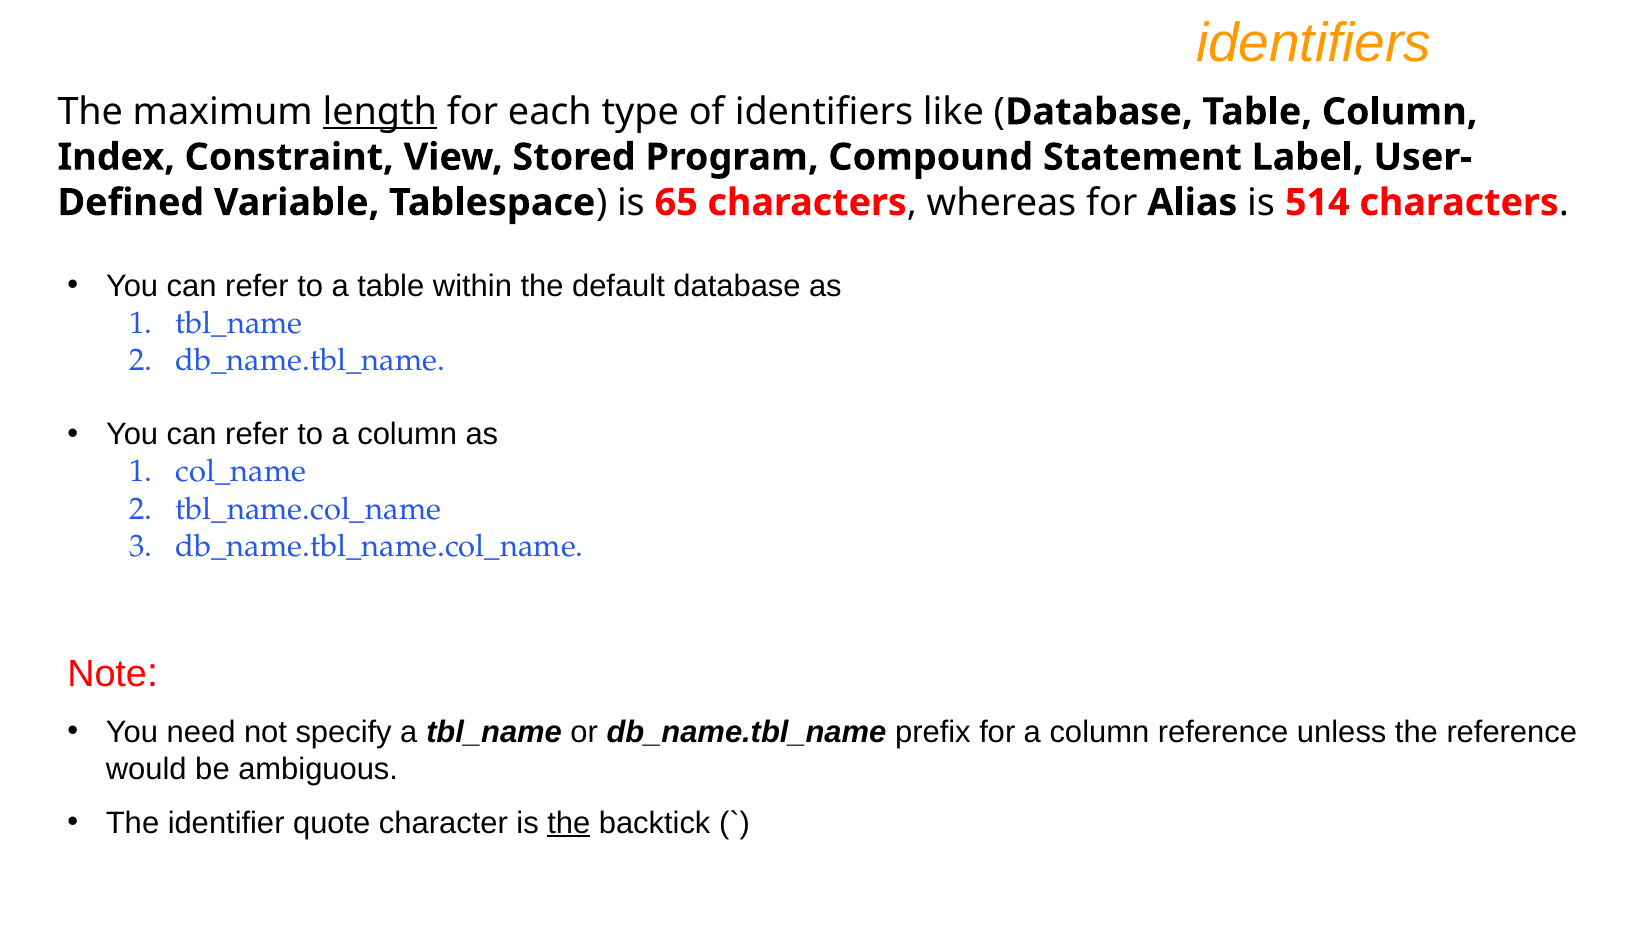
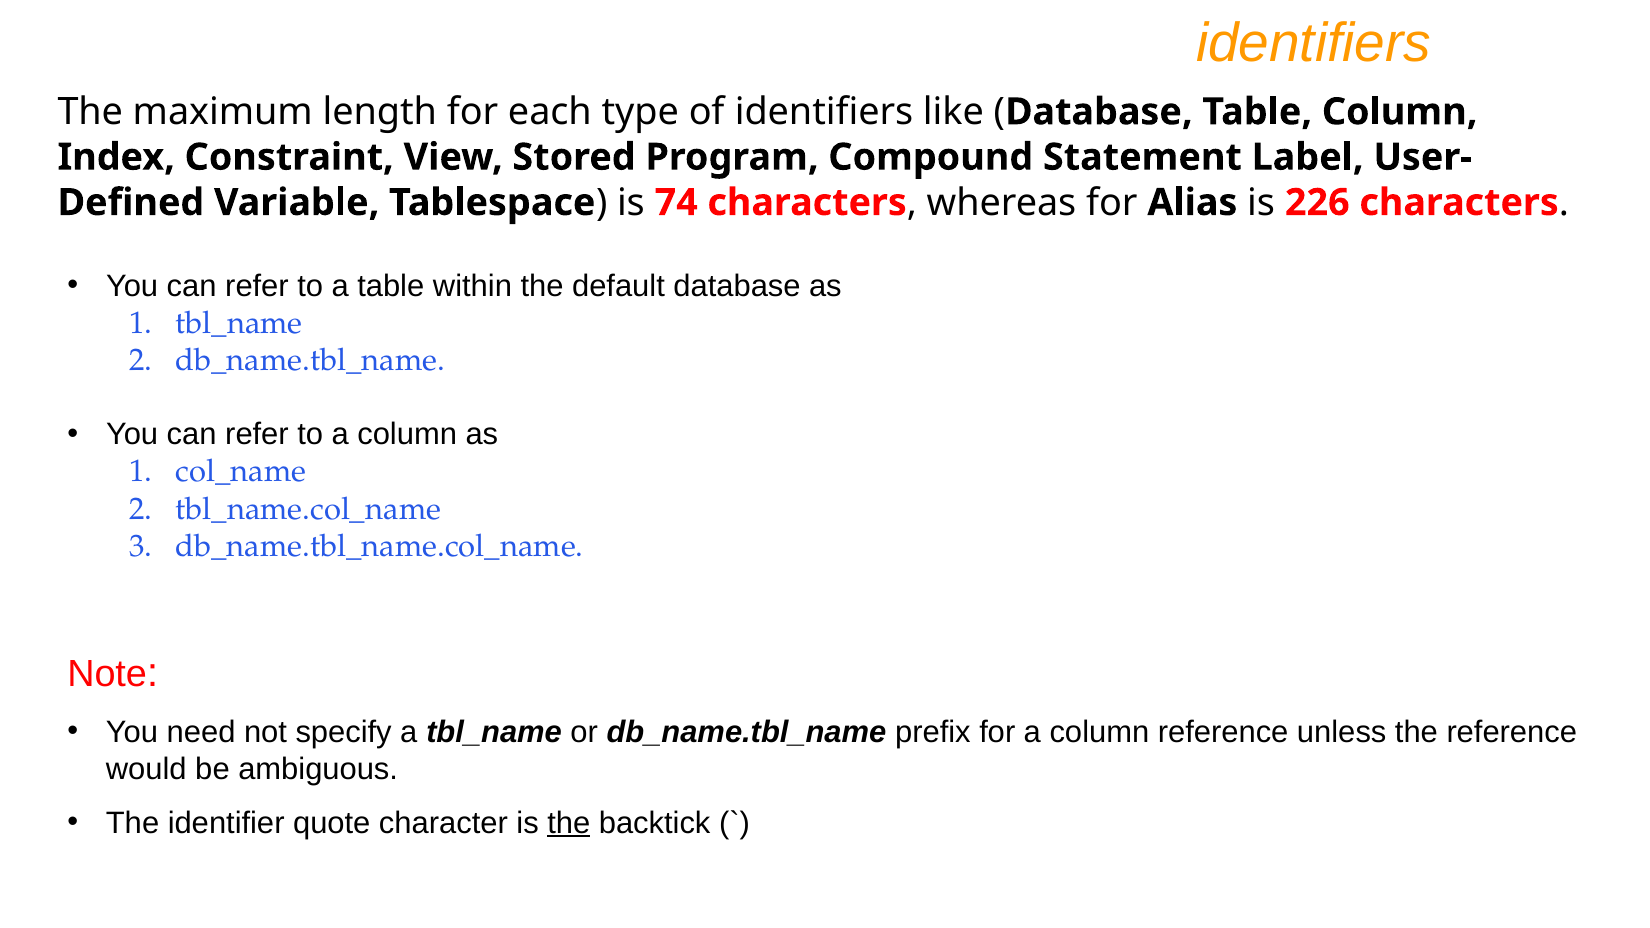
length underline: present -> none (380, 112)
65: 65 -> 74 (676, 203)
514: 514 -> 226 (1317, 203)
